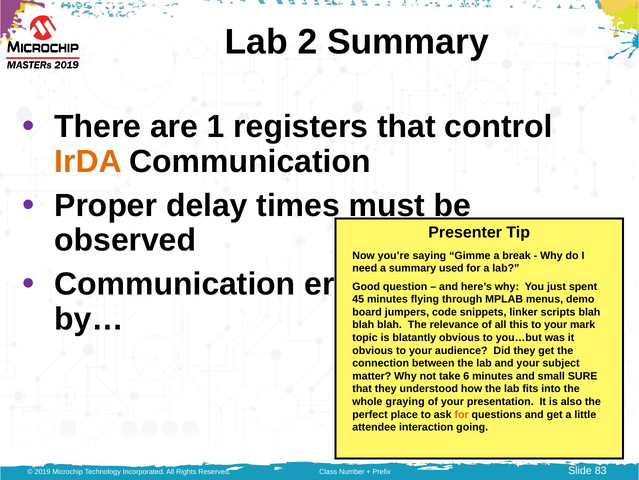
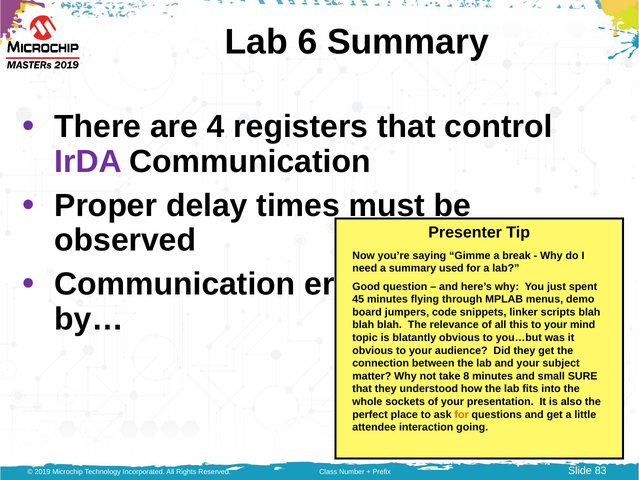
2: 2 -> 6 (307, 42)
1: 1 -> 4 (216, 127)
IrDA colour: orange -> purple (88, 161)
mark: mark -> mind (583, 324)
6: 6 -> 8 (466, 376)
graying: graying -> sockets (405, 401)
